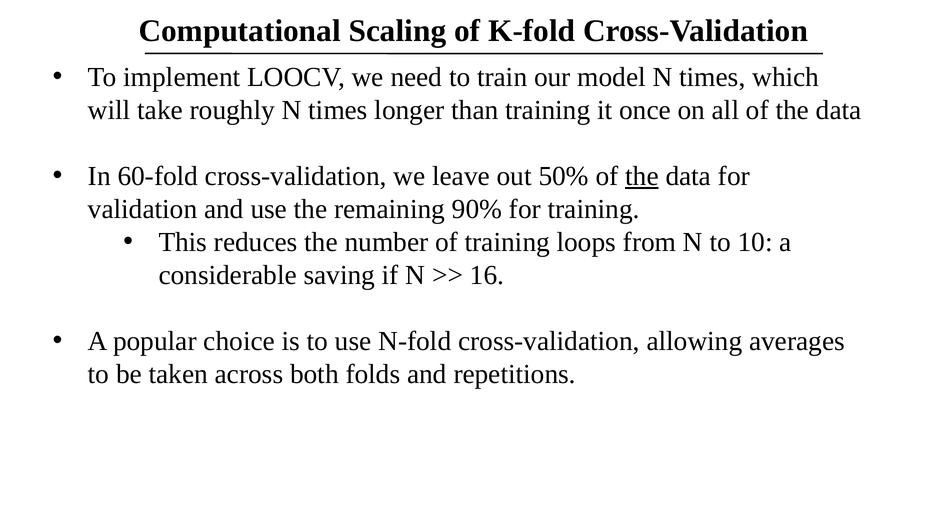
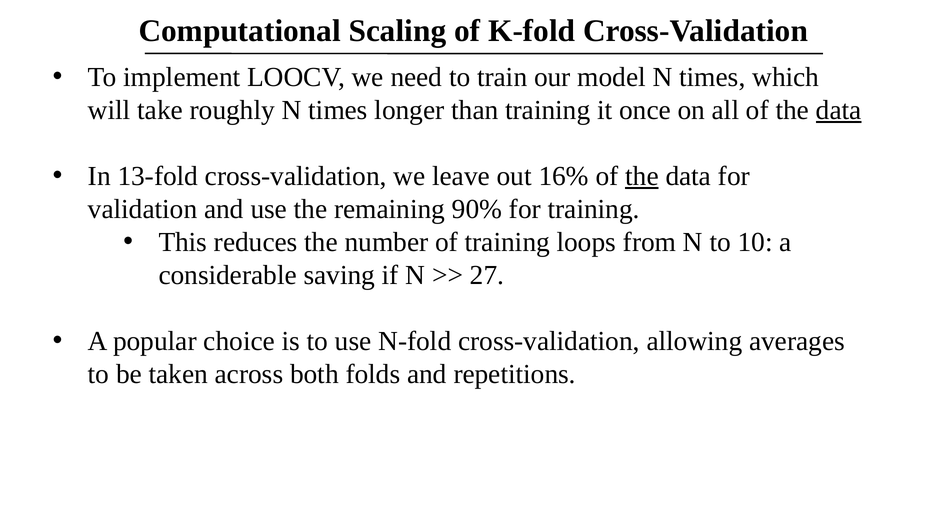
data underline: none -> present (839, 110)
60-fold: 60-fold -> 13-fold (158, 176)
50%: 50% -> 16% (564, 176)
16: 16 -> 27 (487, 275)
